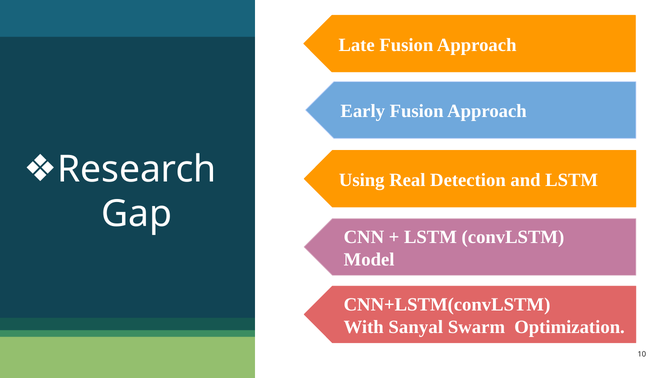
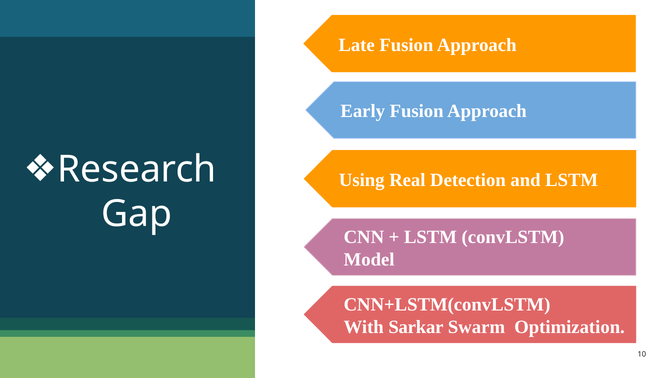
Sanyal: Sanyal -> Sarkar (416, 326)
